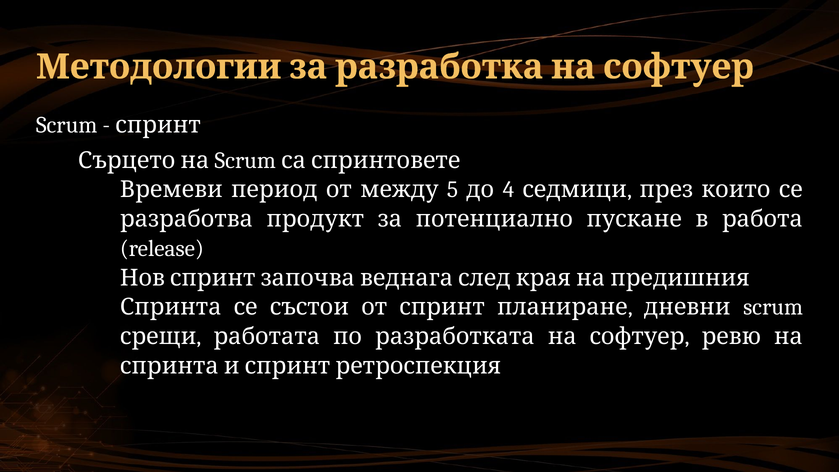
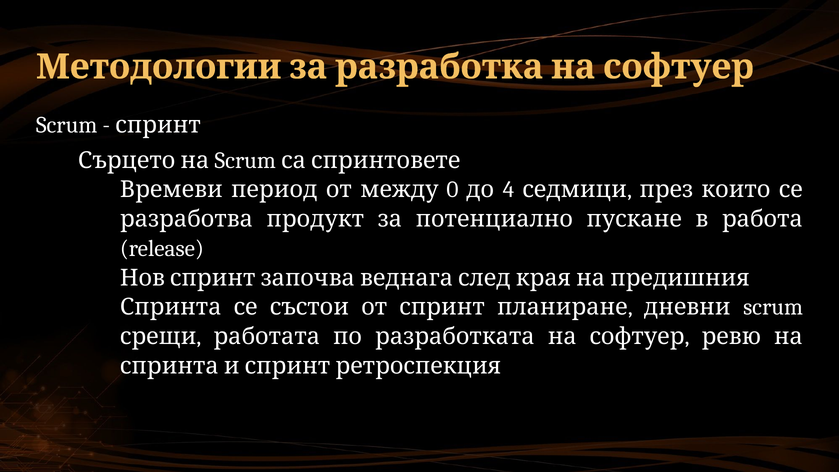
5: 5 -> 0 (453, 190)
